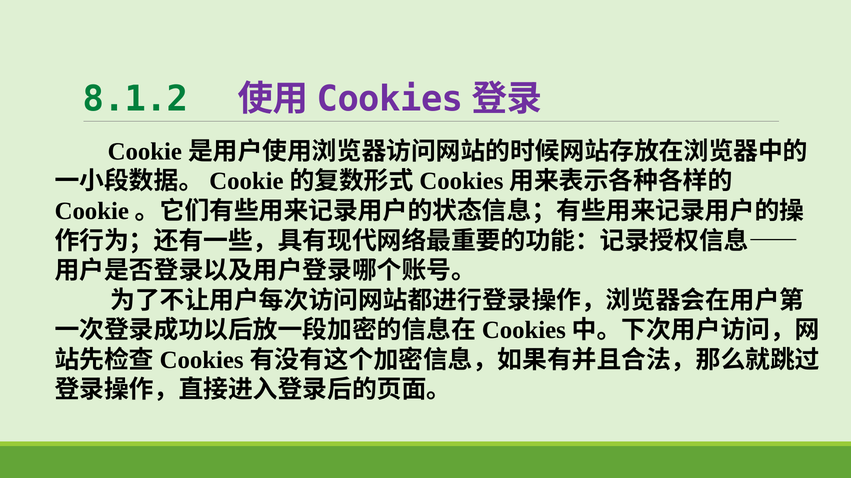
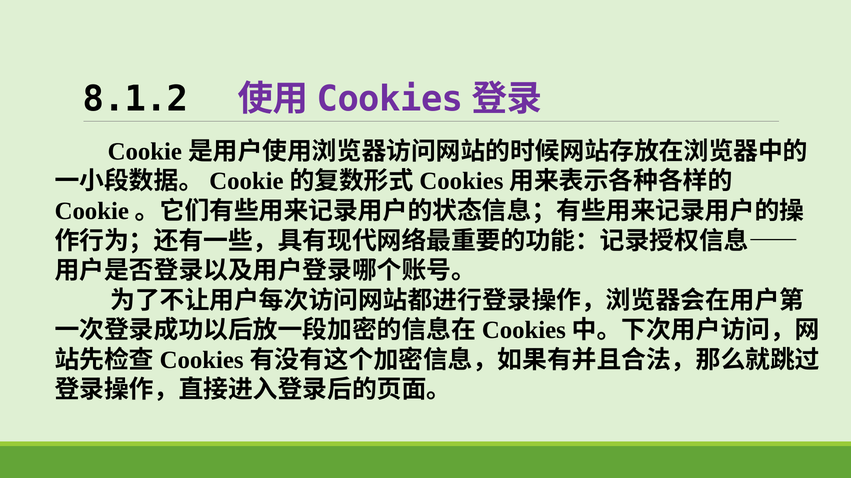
8.1.2 colour: green -> black (135, 99)
